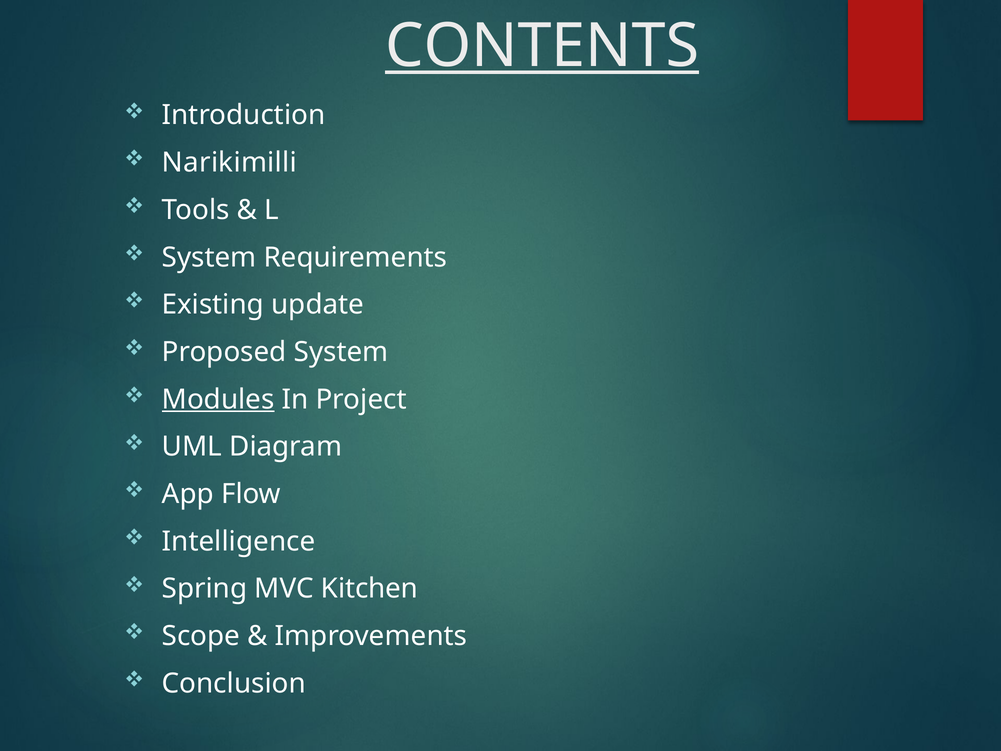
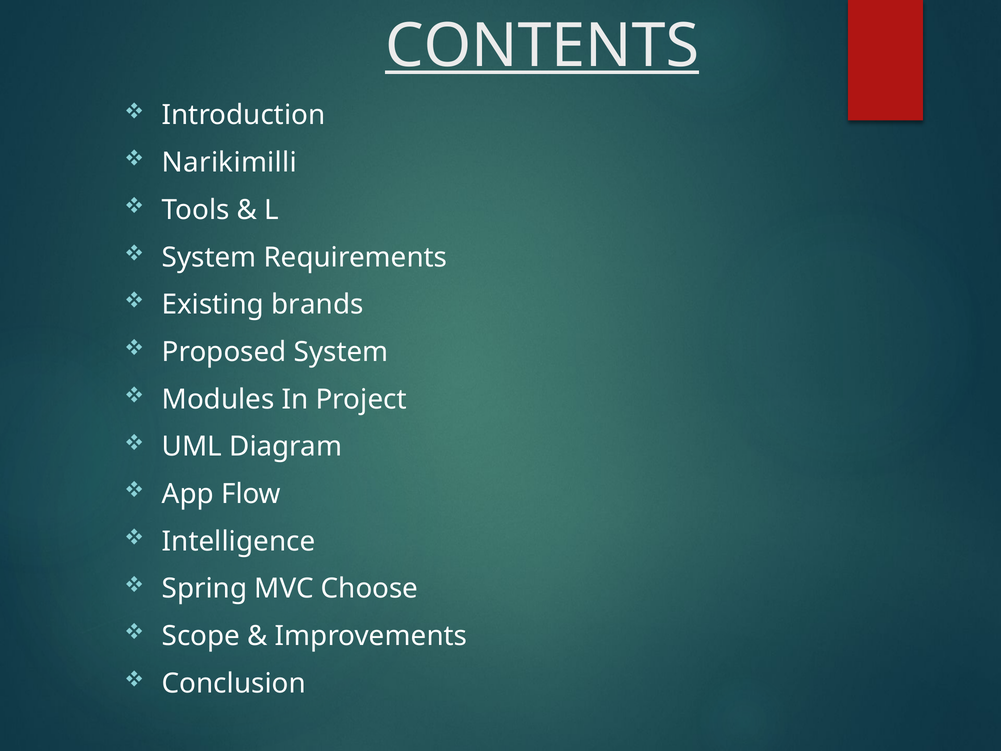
update: update -> brands (318, 305)
Modules underline: present -> none (218, 399)
Kitchen: Kitchen -> Choose (369, 589)
